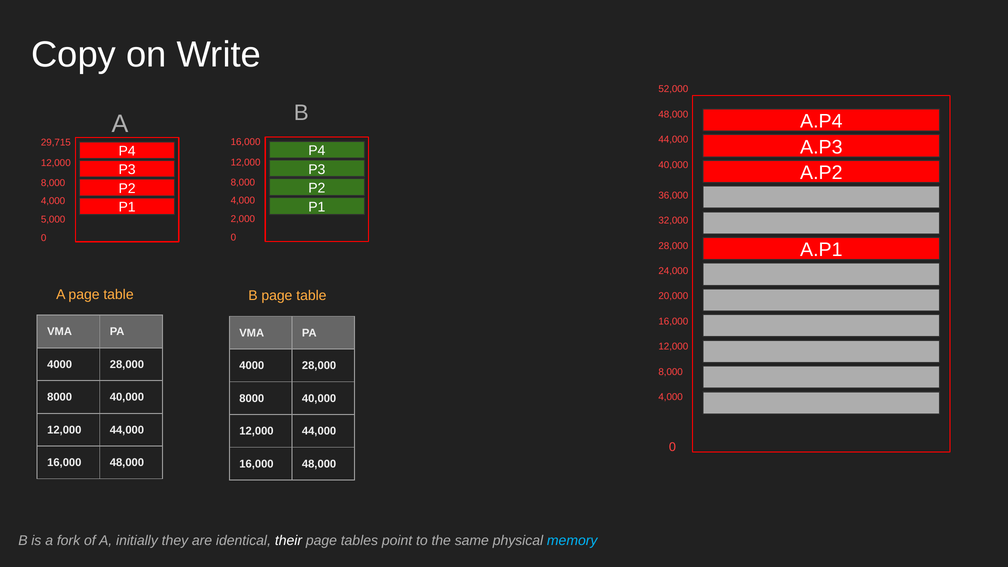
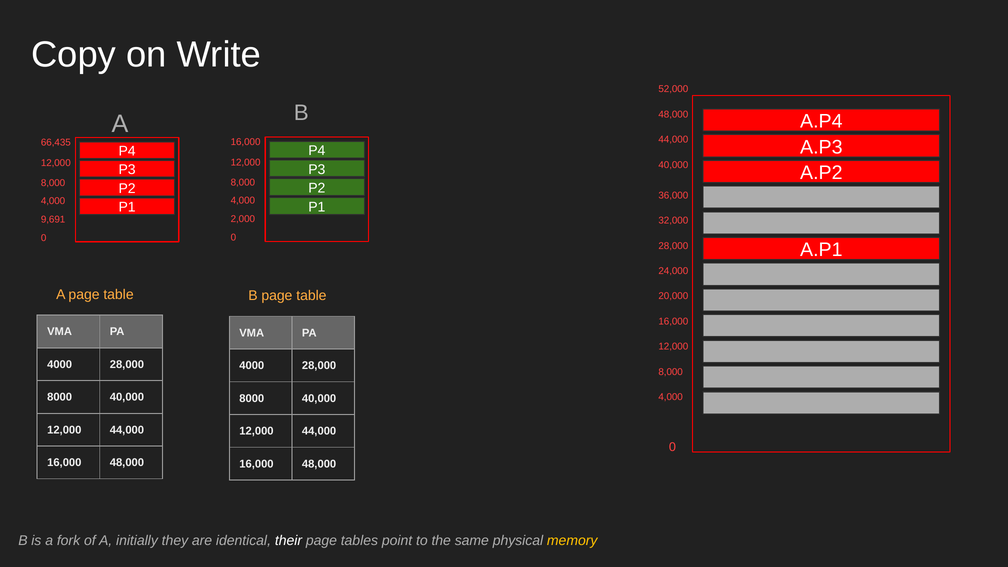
29,715: 29,715 -> 66,435 (56, 142)
5,000: 5,000 -> 9,691 (53, 220)
memory colour: light blue -> yellow (572, 541)
